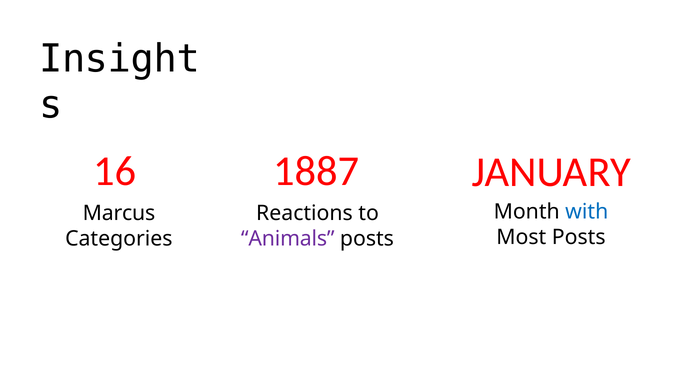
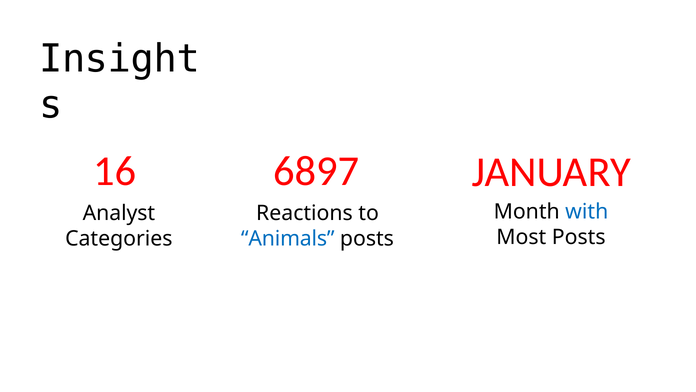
1887: 1887 -> 6897 (316, 171)
Marcus: Marcus -> Analyst (119, 213)
Animals colour: purple -> blue (288, 238)
